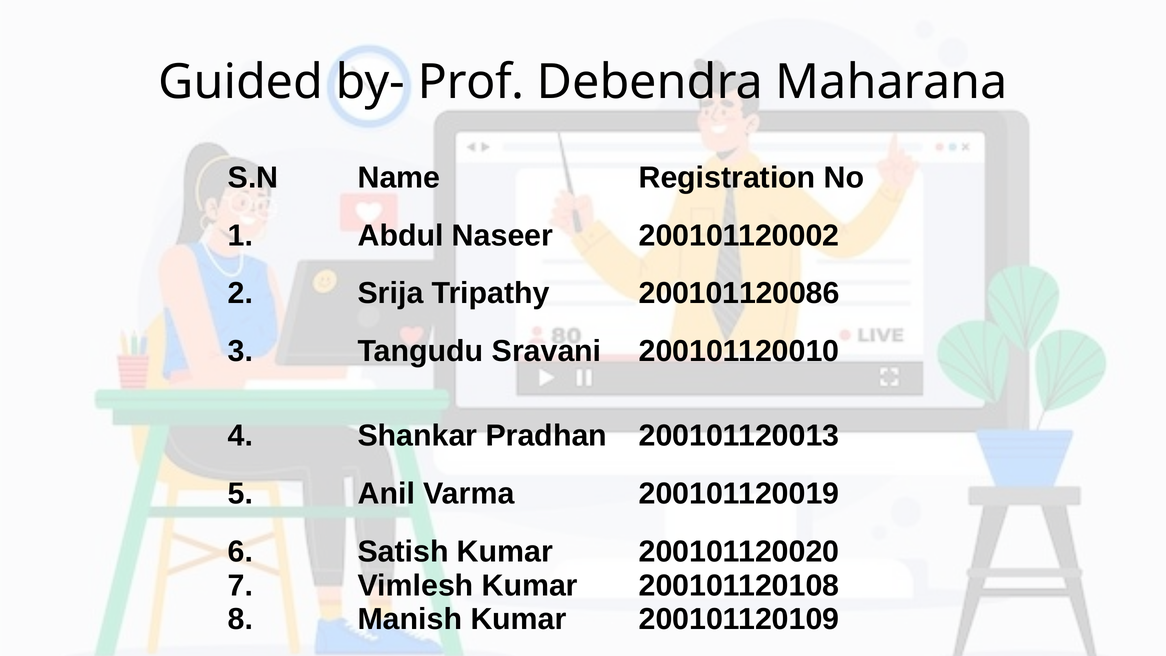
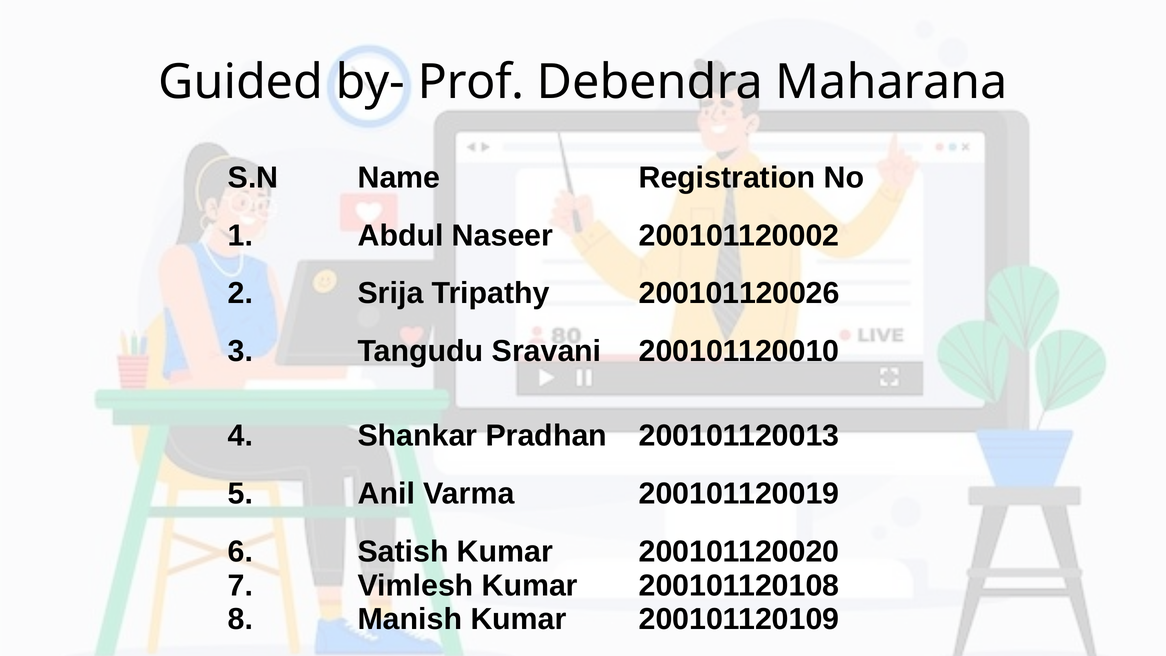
200101120086: 200101120086 -> 200101120026 (739, 293)
